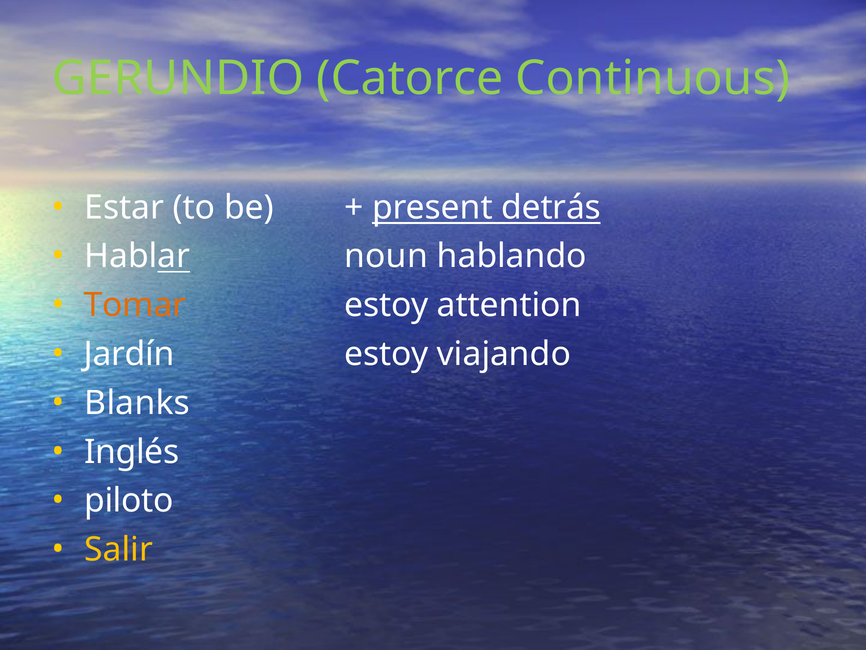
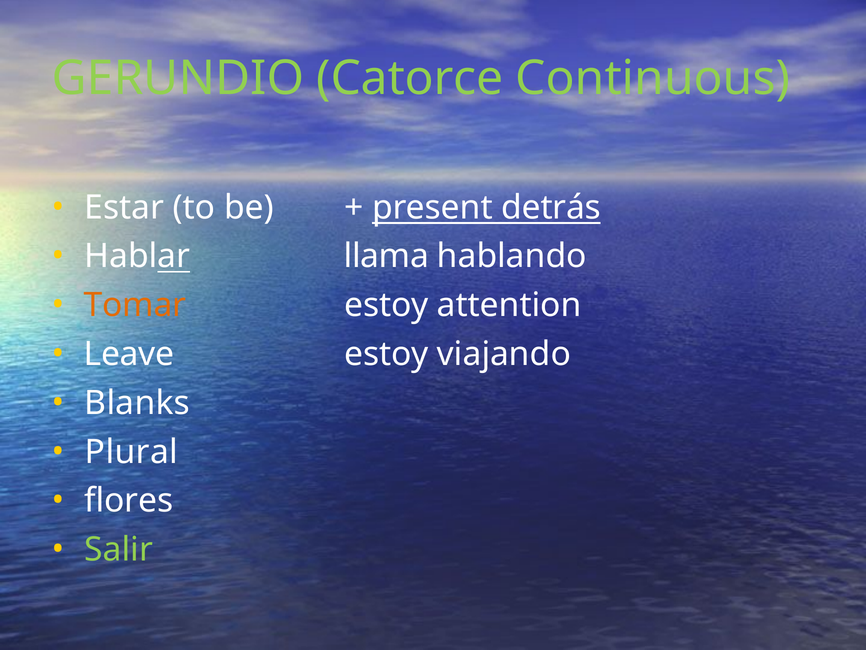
noun: noun -> llama (386, 256)
Jardín: Jardín -> Leave (129, 354)
Inglés: Inglés -> Plural (131, 452)
piloto: piloto -> flores (129, 500)
Salir colour: yellow -> light green (119, 549)
